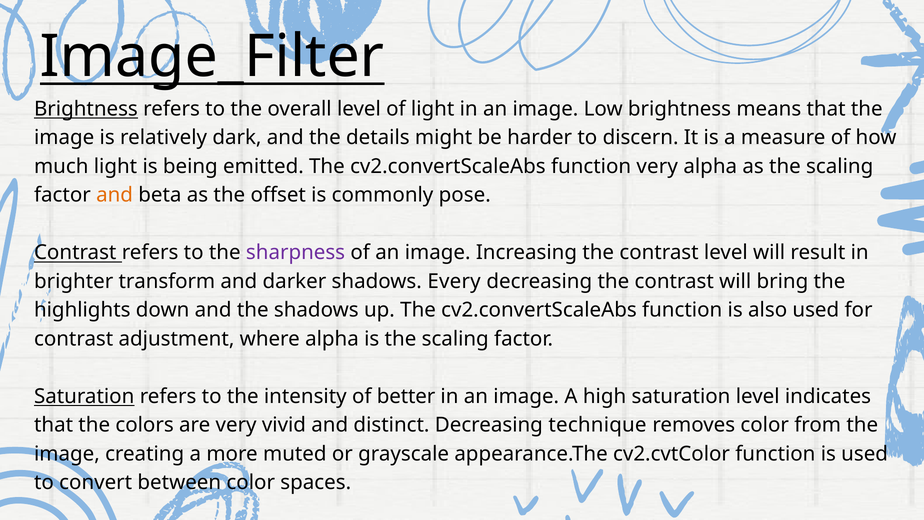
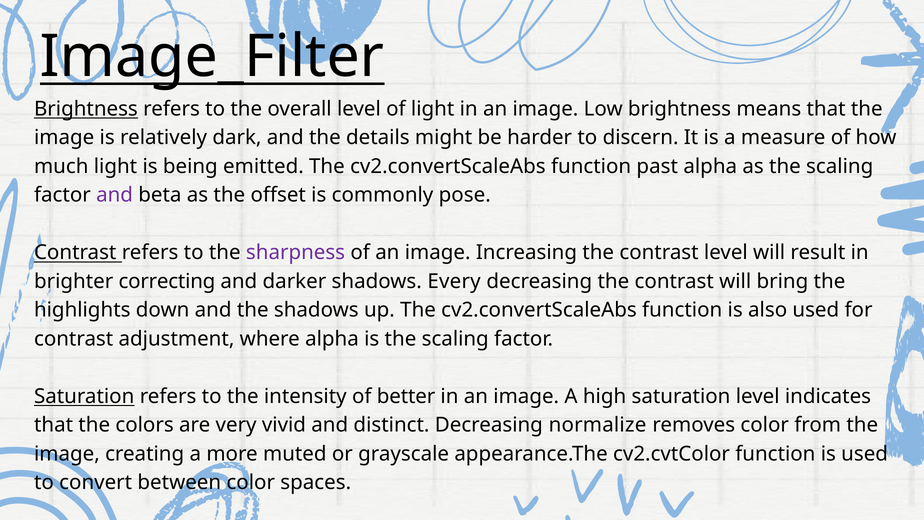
function very: very -> past (657, 166)
and colour: orange -> purple (115, 195)
transform: transform -> correcting (167, 281)
technique: technique -> normalize (598, 425)
